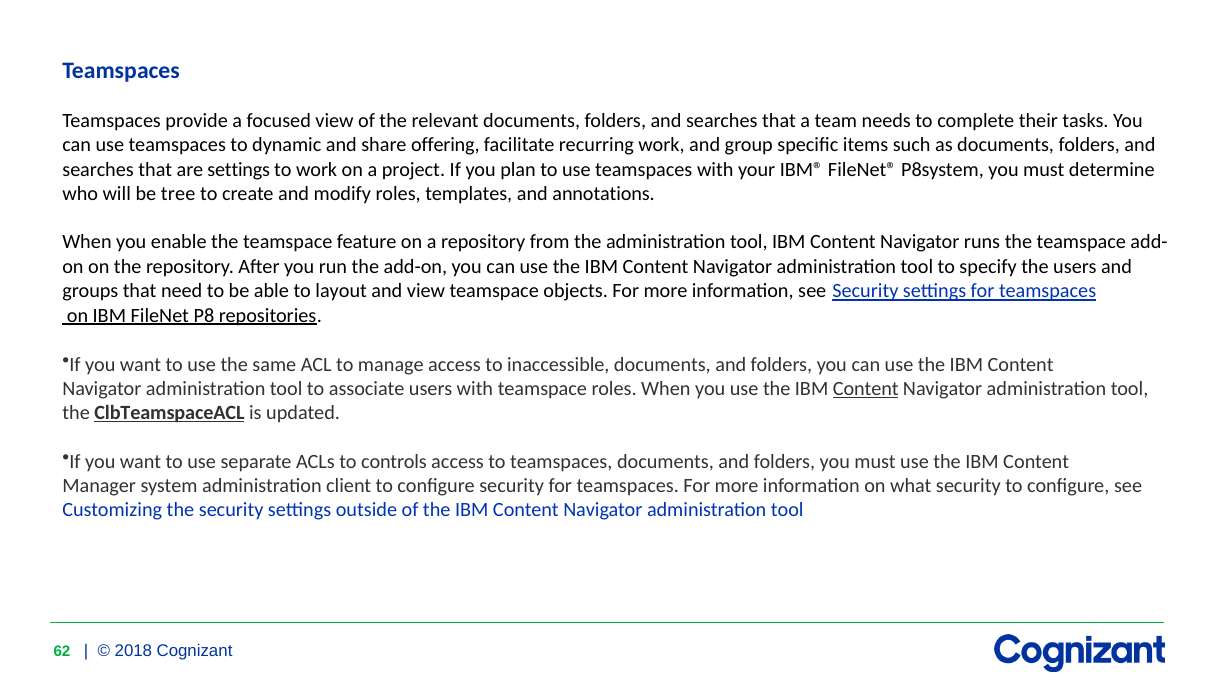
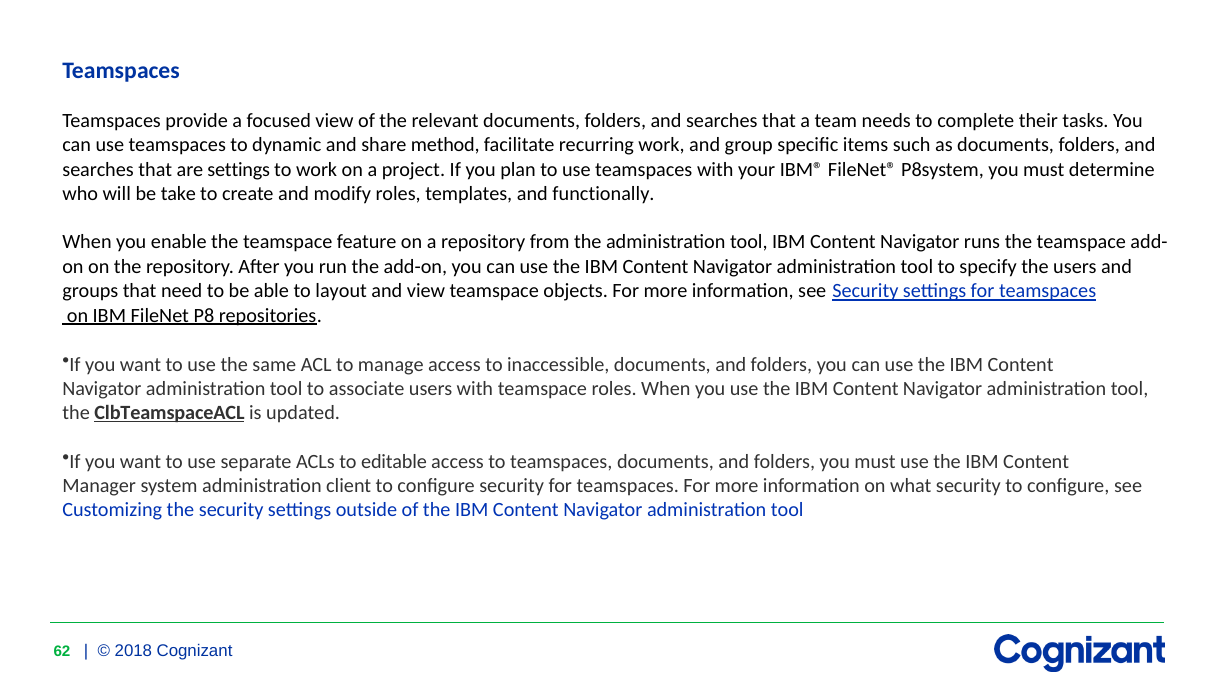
offering: offering -> method (445, 145)
tree: tree -> take (178, 194)
annotations: annotations -> functionally (604, 194)
Content underline: present -> none (866, 389)
controls: controls -> editable (394, 462)
